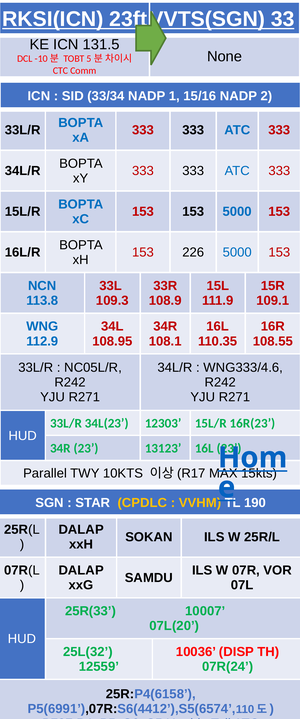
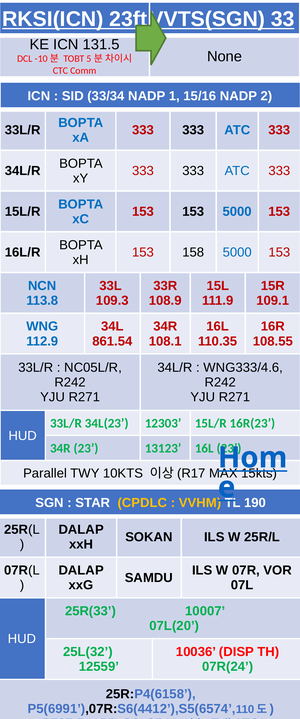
226: 226 -> 158 (193, 252)
108.95: 108.95 -> 861.54 (112, 341)
